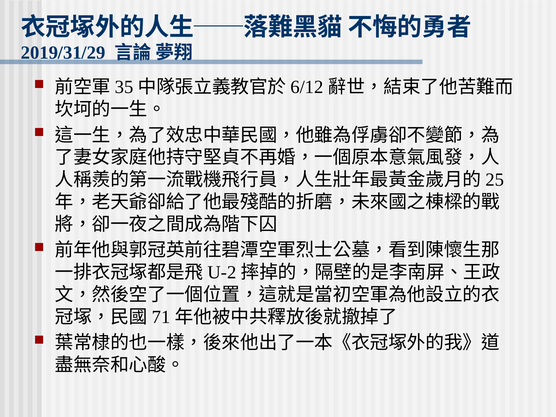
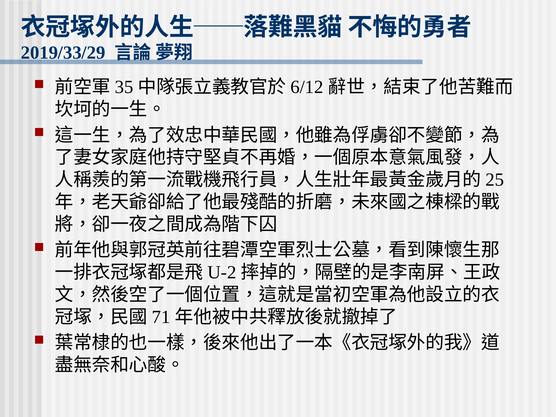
2019/31/29: 2019/31/29 -> 2019/33/29 (63, 53)
